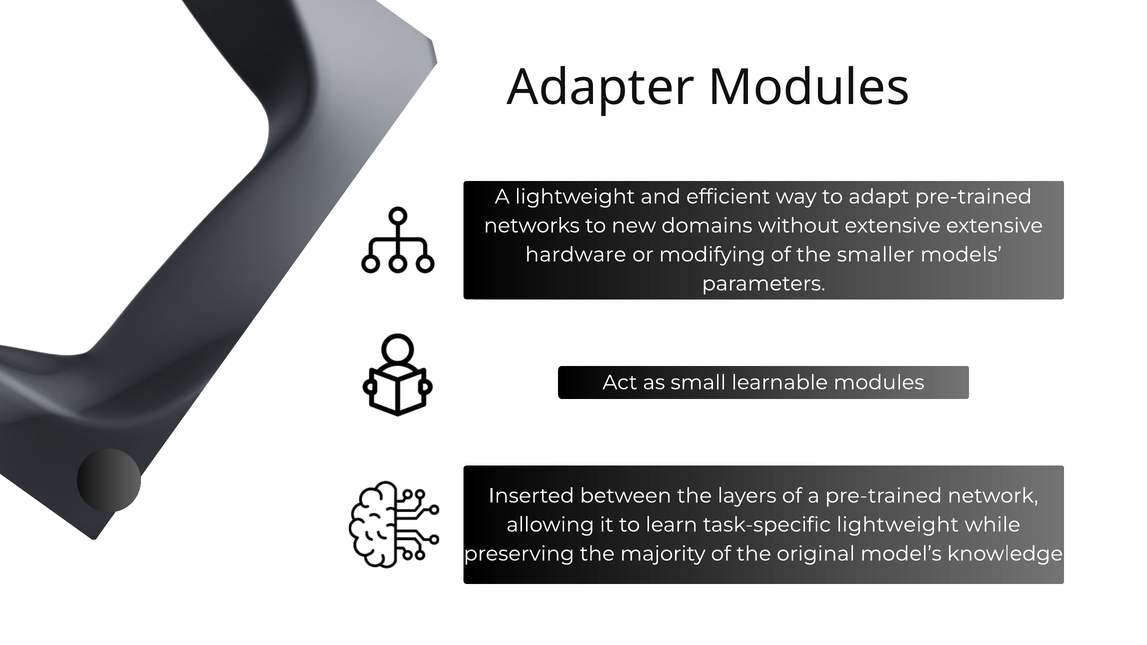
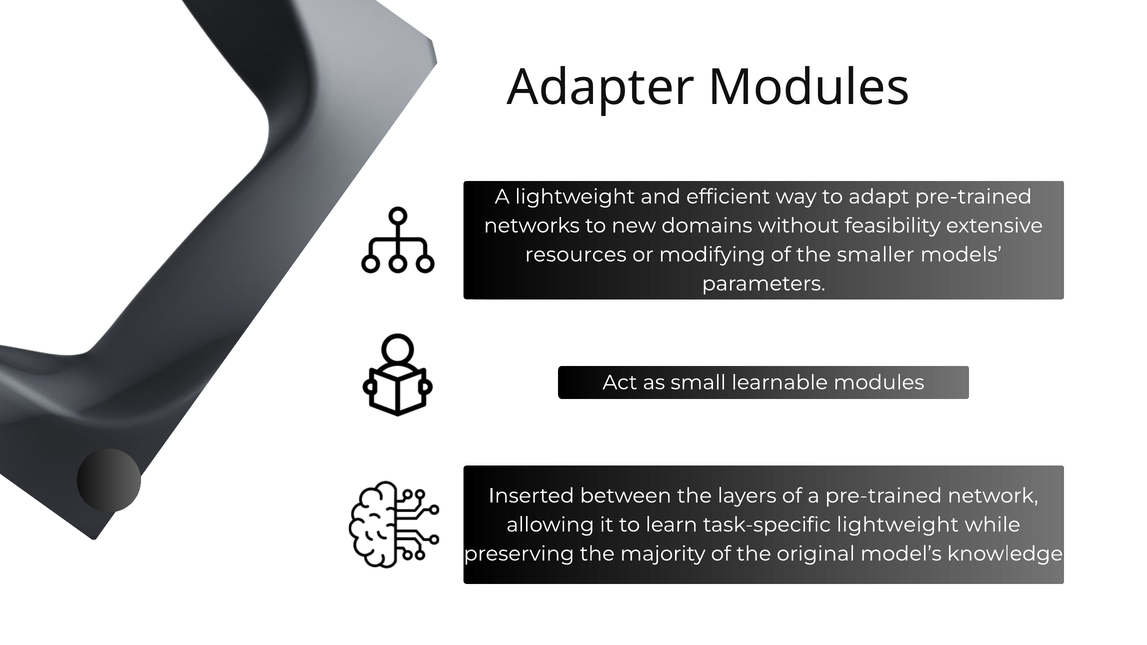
without extensive: extensive -> feasibility (893, 226)
hardware: hardware -> resources (576, 255)
